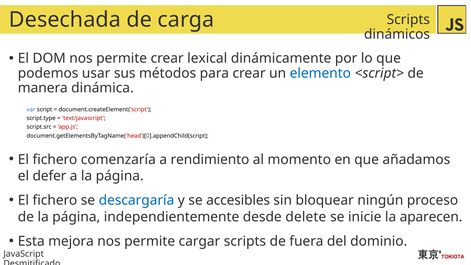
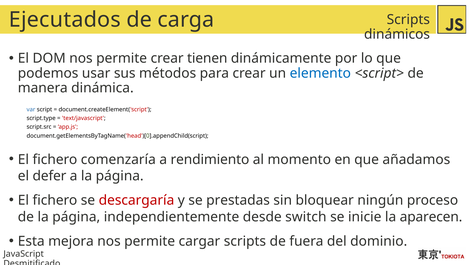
Desechada: Desechada -> Ejecutados (65, 20)
lexical: lexical -> tienen (207, 58)
descargaría colour: blue -> red (137, 200)
accesibles: accesibles -> prestadas (238, 200)
delete: delete -> switch (306, 217)
